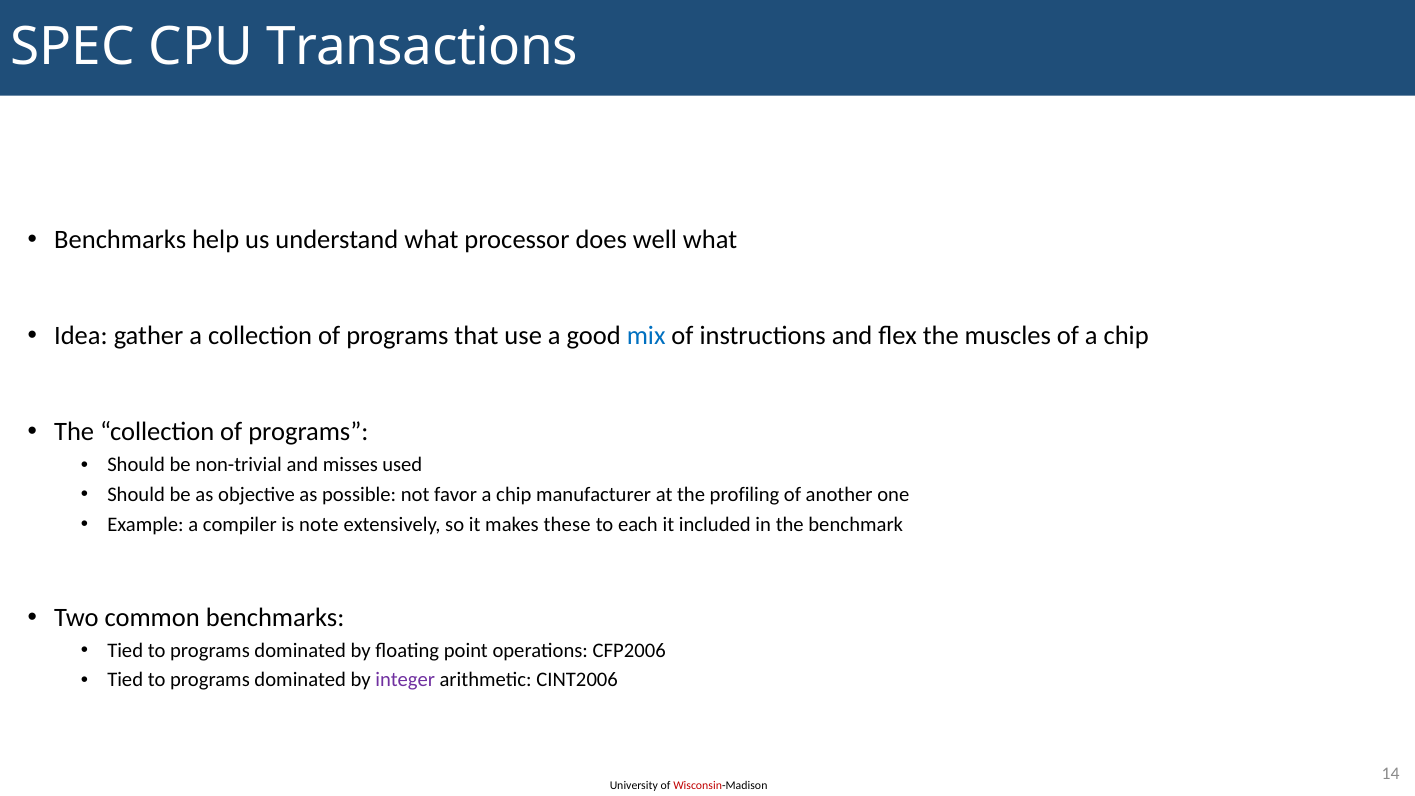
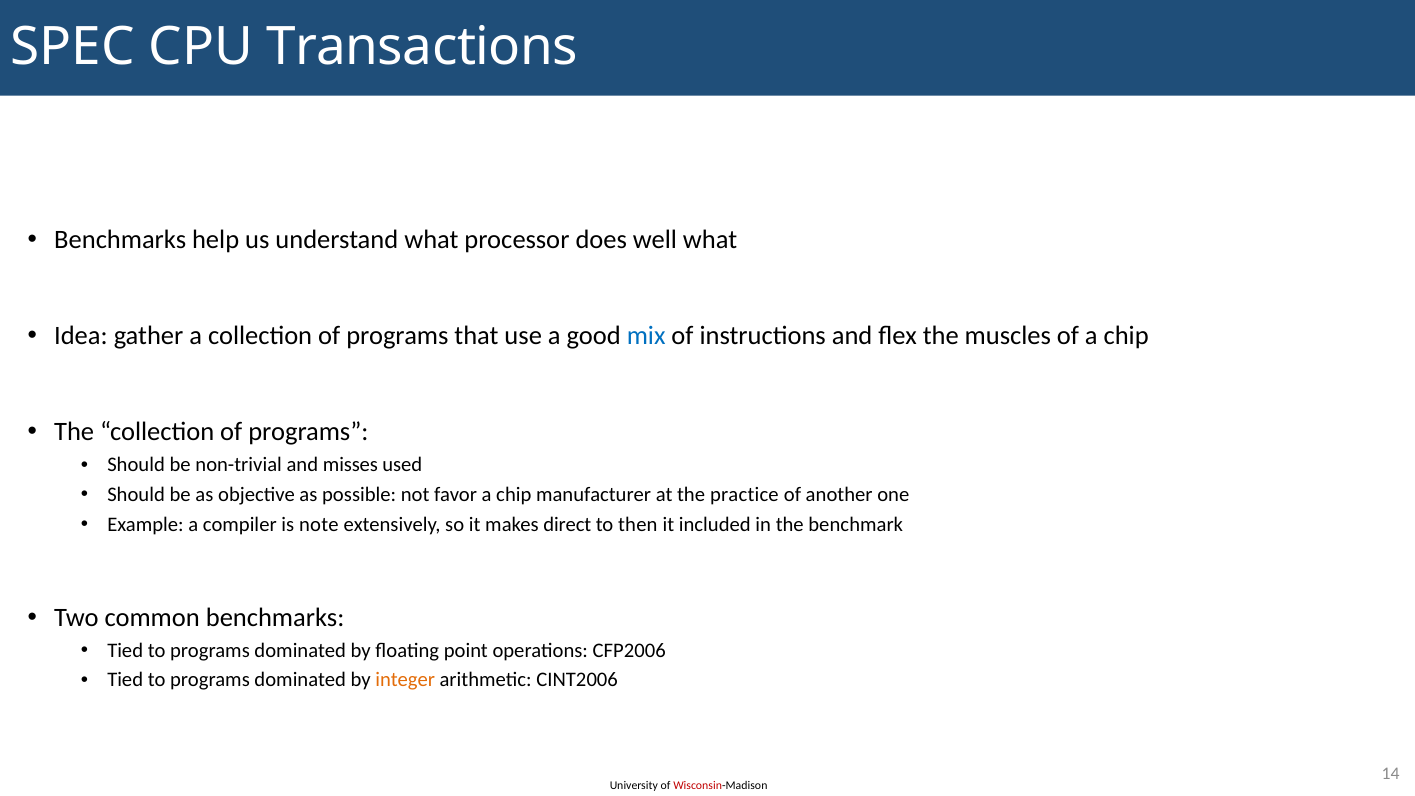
profiling: profiling -> practice (744, 495)
these: these -> direct (567, 524)
each: each -> then (638, 524)
integer colour: purple -> orange (405, 680)
